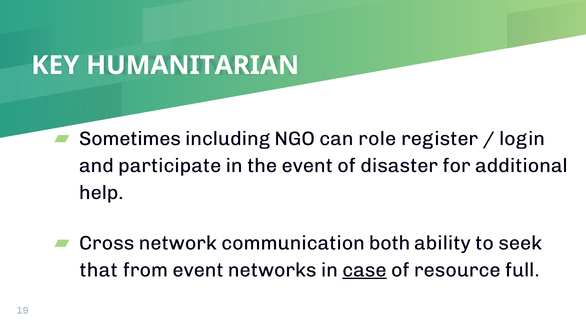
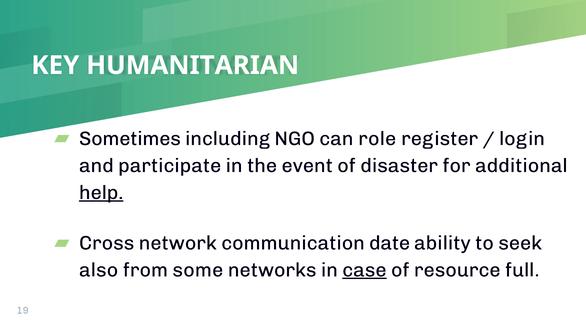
help underline: none -> present (101, 192)
both: both -> date (390, 243)
that: that -> also (99, 270)
from event: event -> some (198, 270)
